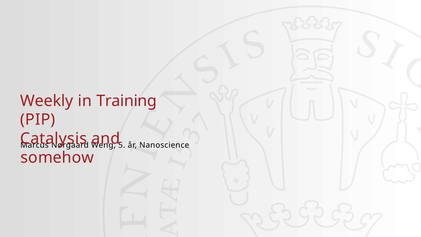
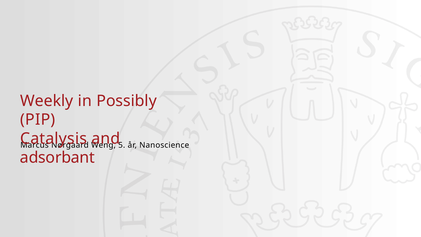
Training: Training -> Possibly (127, 101)
somehow: somehow -> adsorbant (57, 158)
